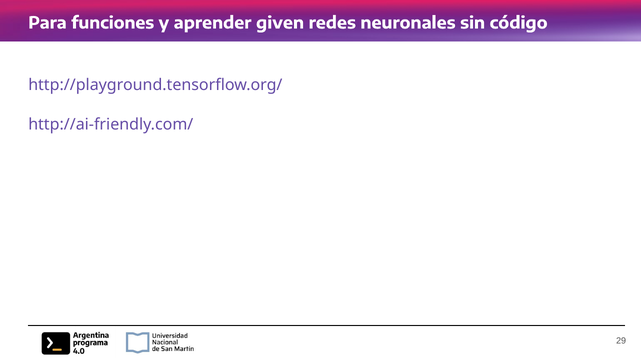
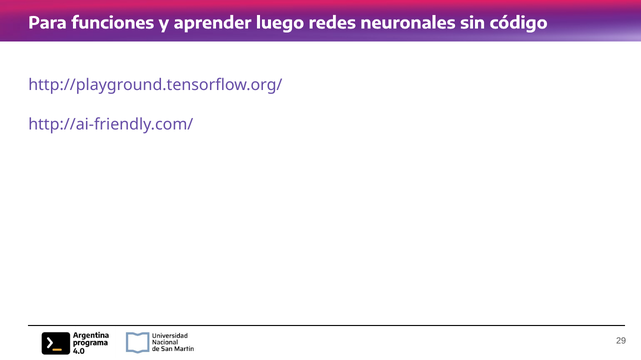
given: given -> luego (280, 23)
